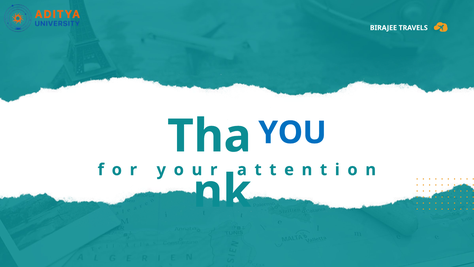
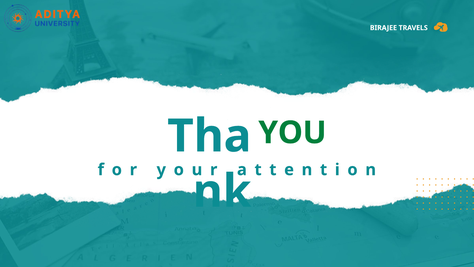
YOU colour: blue -> green (292, 133)
